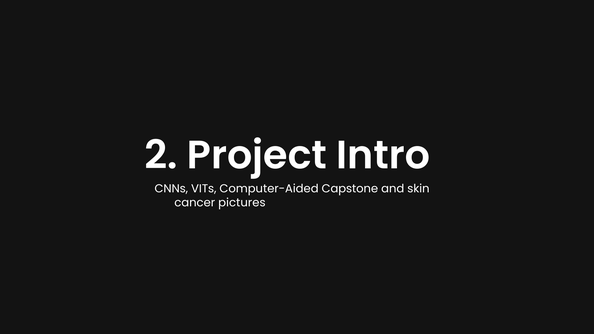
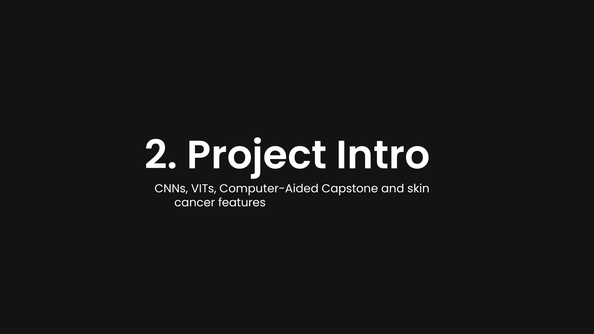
pictures: pictures -> features (242, 203)
